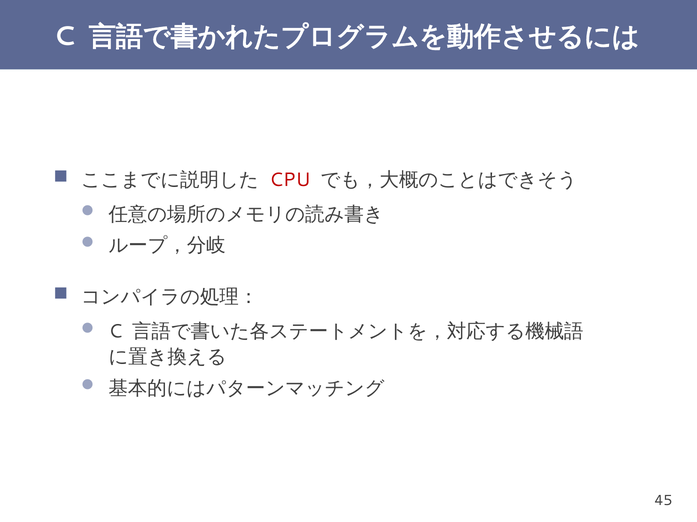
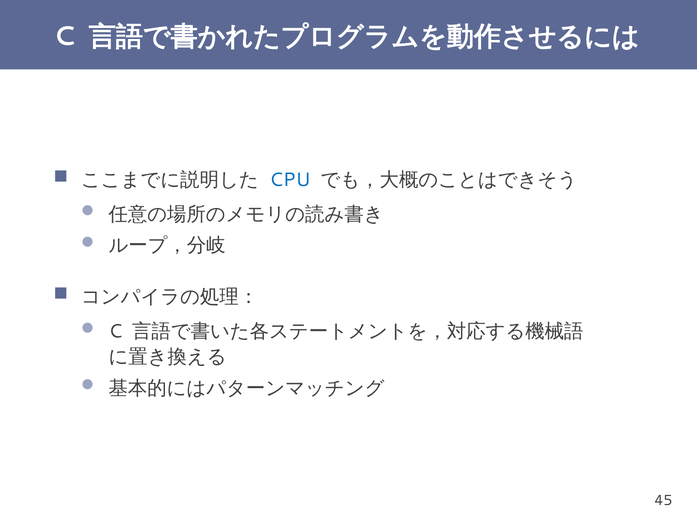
CPU colour: red -> blue (290, 180)
